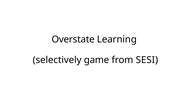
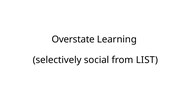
game: game -> social (97, 60)
SESI: SESI -> LIST (147, 60)
